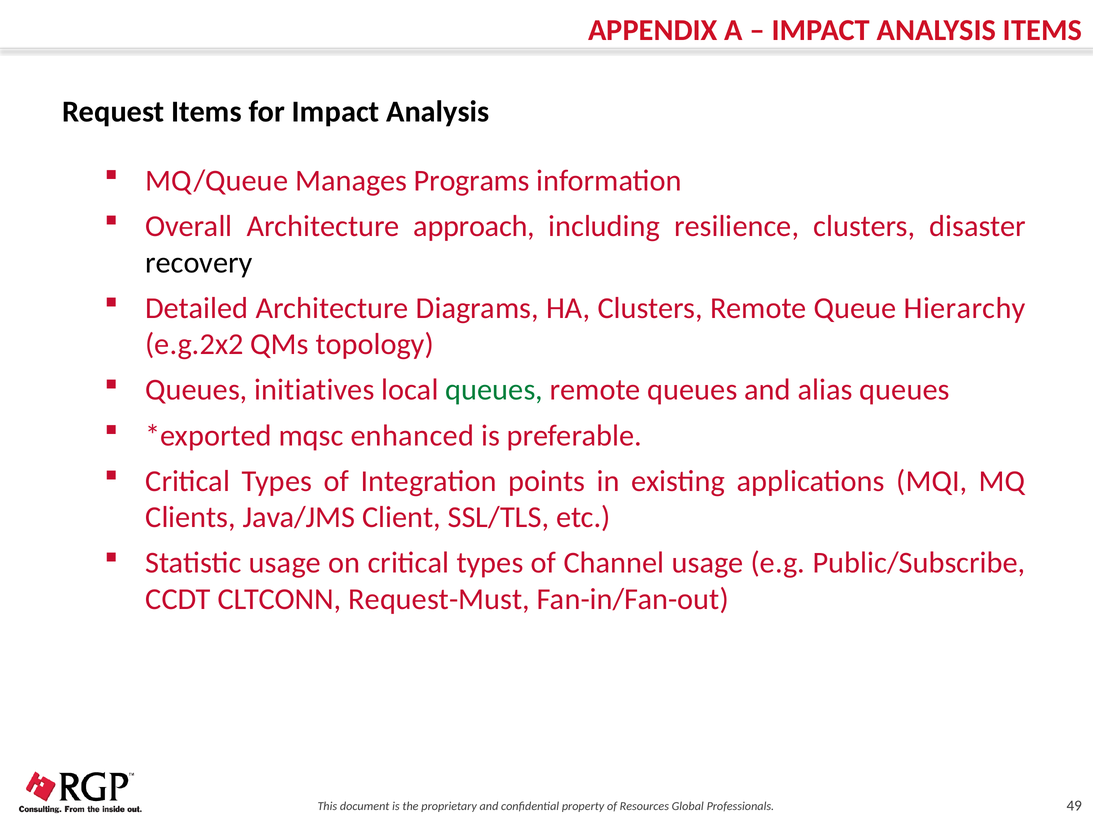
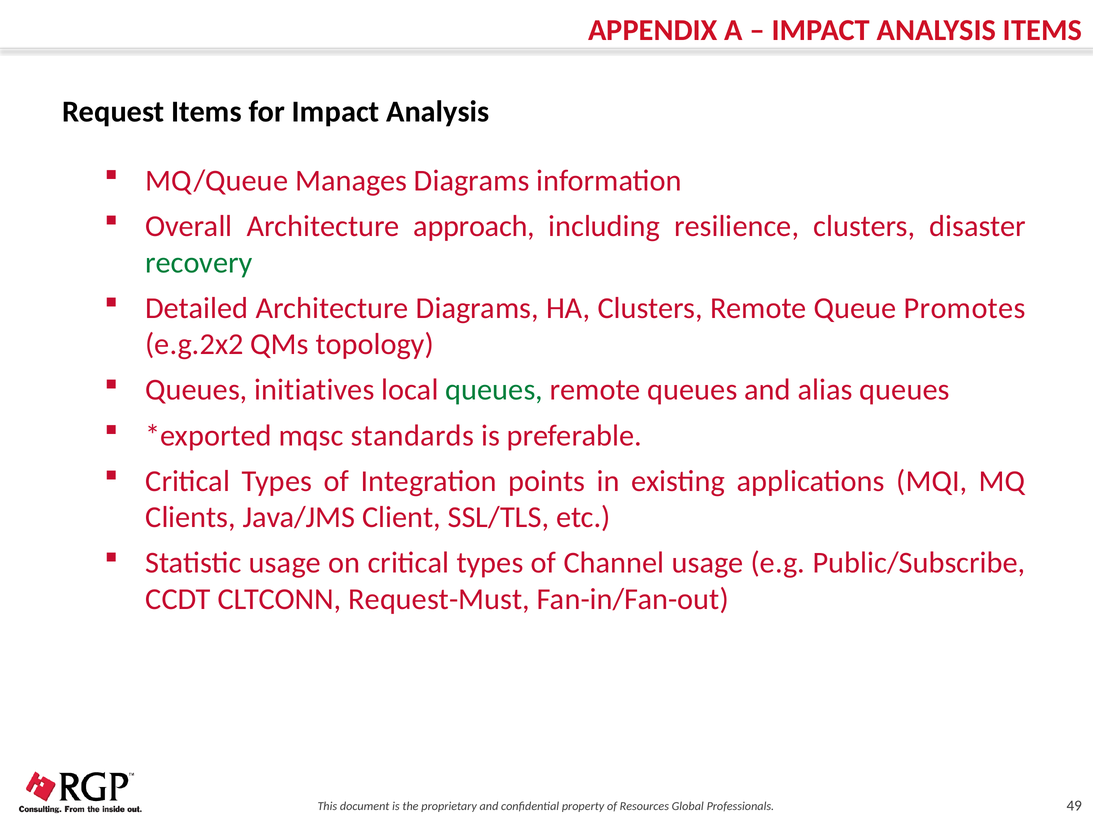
Manages Programs: Programs -> Diagrams (472, 181)
recovery colour: black -> green (199, 263)
Hierarchy: Hierarchy -> Promotes (965, 308)
enhanced: enhanced -> standards (412, 436)
